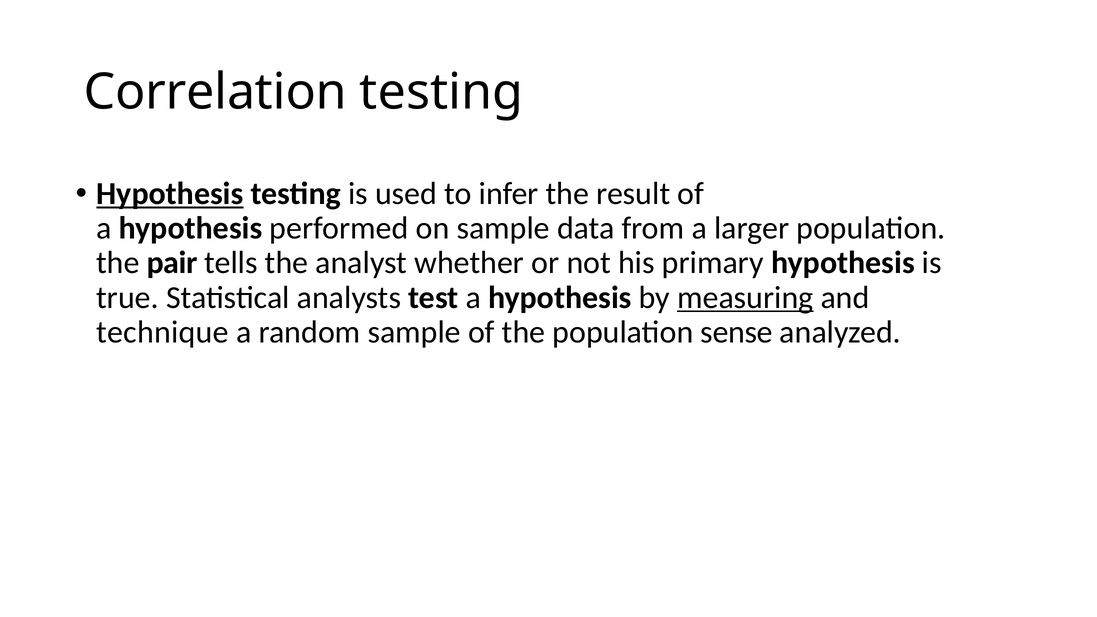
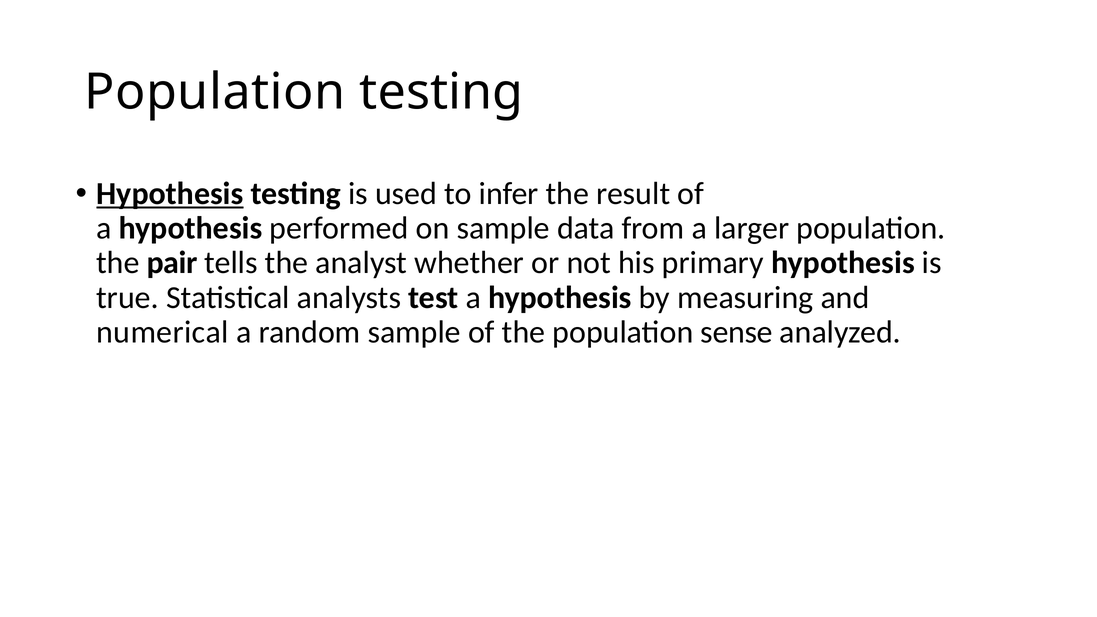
Correlation: Correlation -> Population (215, 92)
measuring underline: present -> none (745, 298)
technique: technique -> numerical (162, 332)
